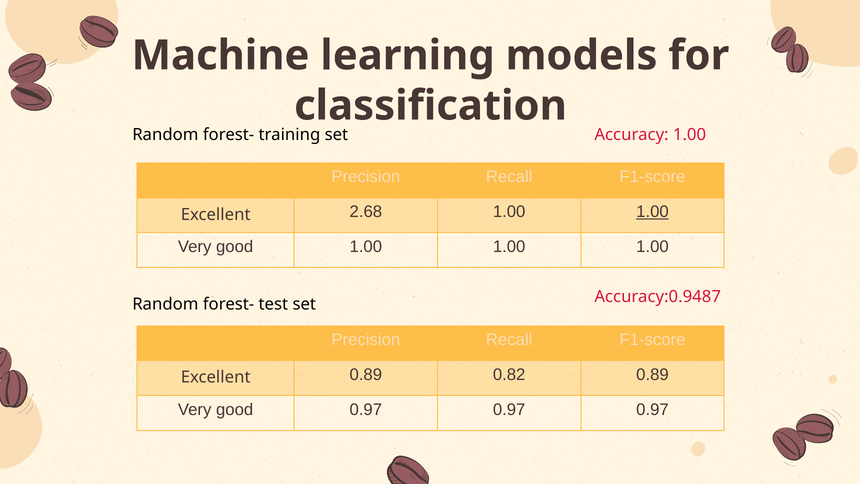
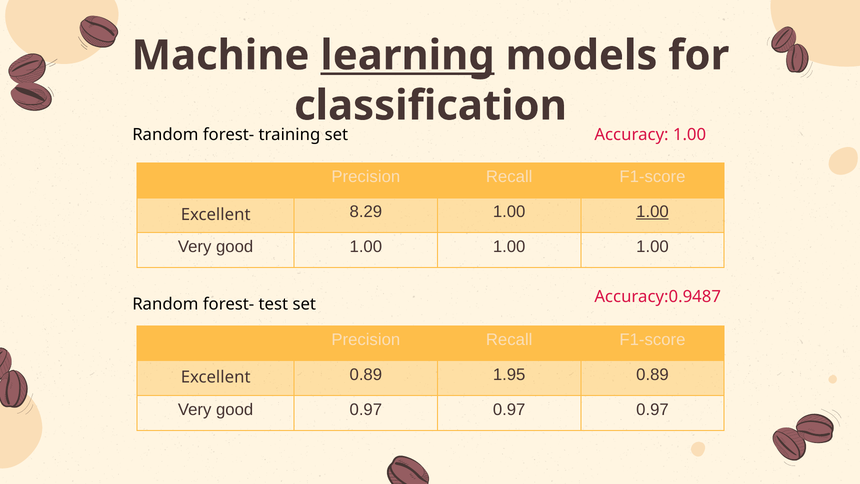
learning underline: none -> present (408, 56)
2.68: 2.68 -> 8.29 (366, 212)
0.82: 0.82 -> 1.95 (509, 375)
